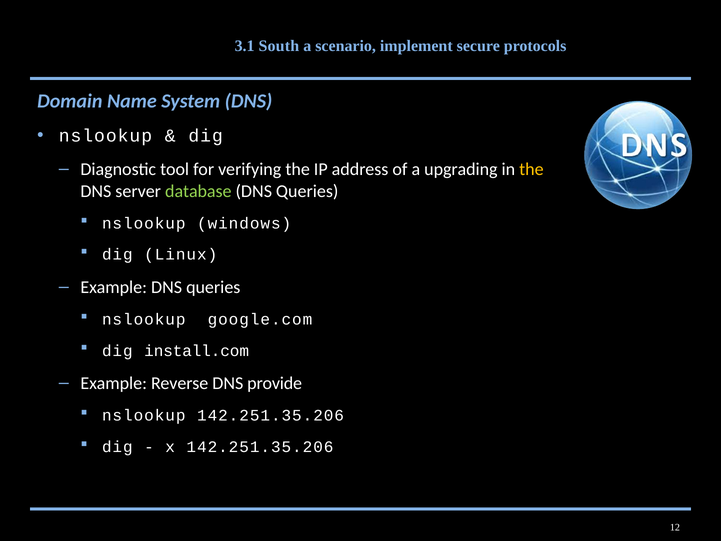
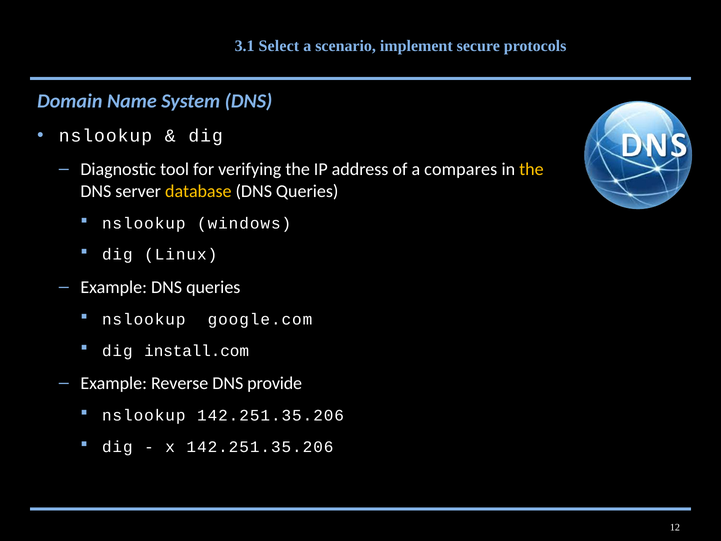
South: South -> Select (279, 46)
upgrading: upgrading -> compares (461, 169)
database colour: light green -> yellow (198, 191)
